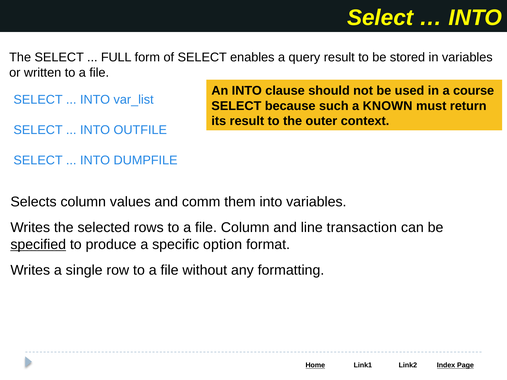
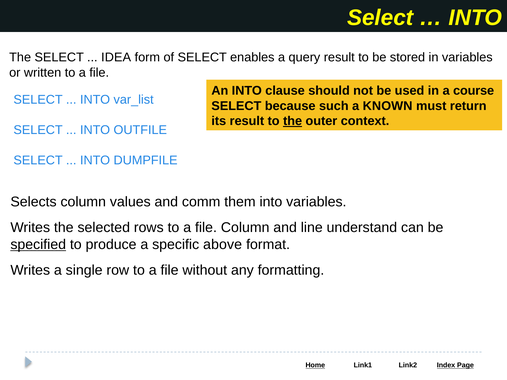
FULL: FULL -> IDEA (116, 57)
the underline: none -> present (293, 121)
transaction: transaction -> understand (362, 228)
option: option -> above (223, 245)
